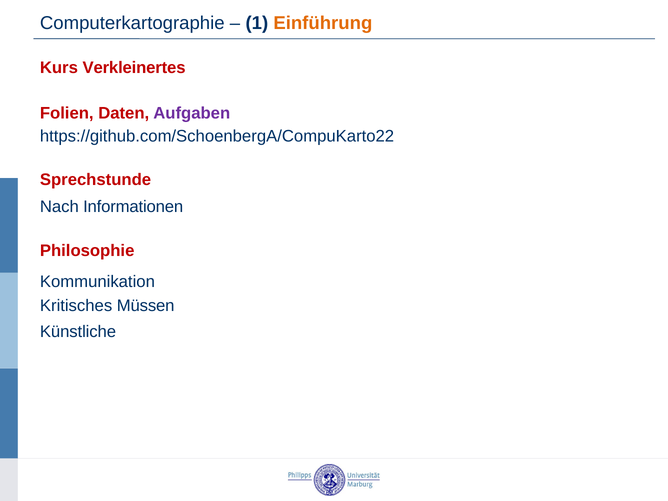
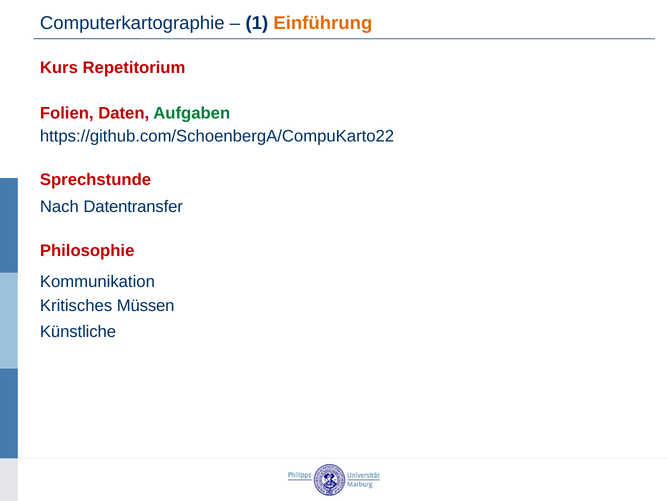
Verkleinertes: Verkleinertes -> Repetitorium (134, 68)
Aufgaben colour: purple -> green (192, 113)
Informationen: Informationen -> Datentransfer (133, 207)
